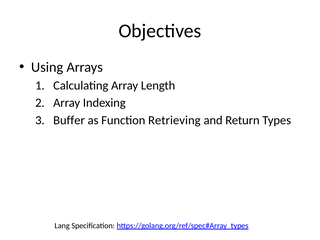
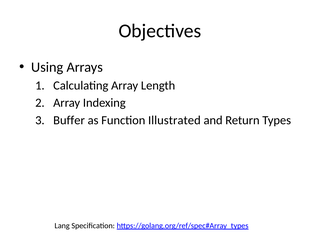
Retrieving: Retrieving -> Illustrated (174, 120)
